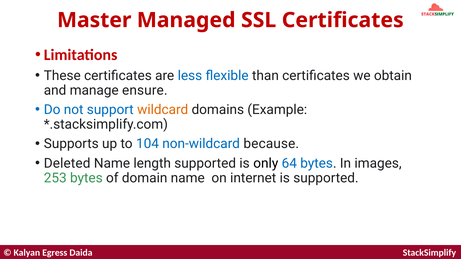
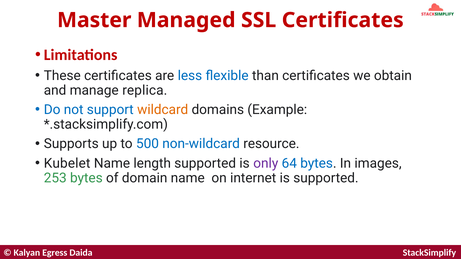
ensure: ensure -> replica (145, 90)
104: 104 -> 500 (147, 144)
because: because -> resource (271, 144)
Deleted: Deleted -> Kubelet (67, 164)
only colour: black -> purple (266, 164)
